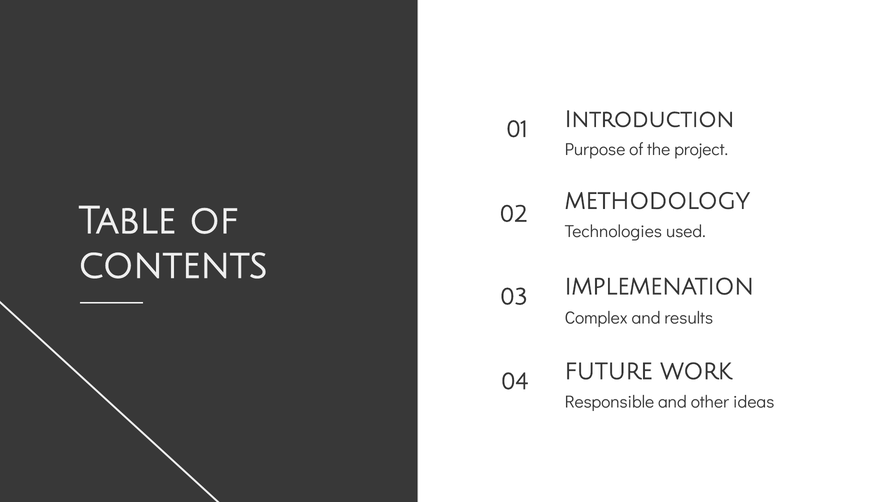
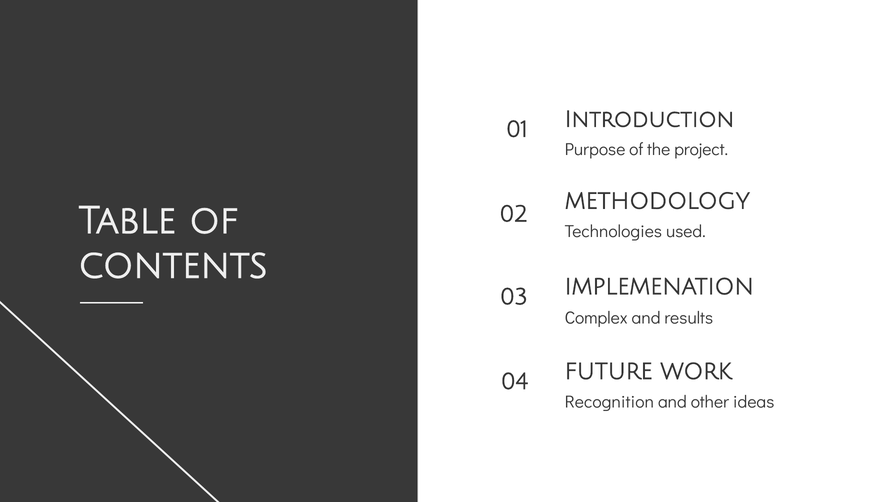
Responsible: Responsible -> Recognition (609, 402)
